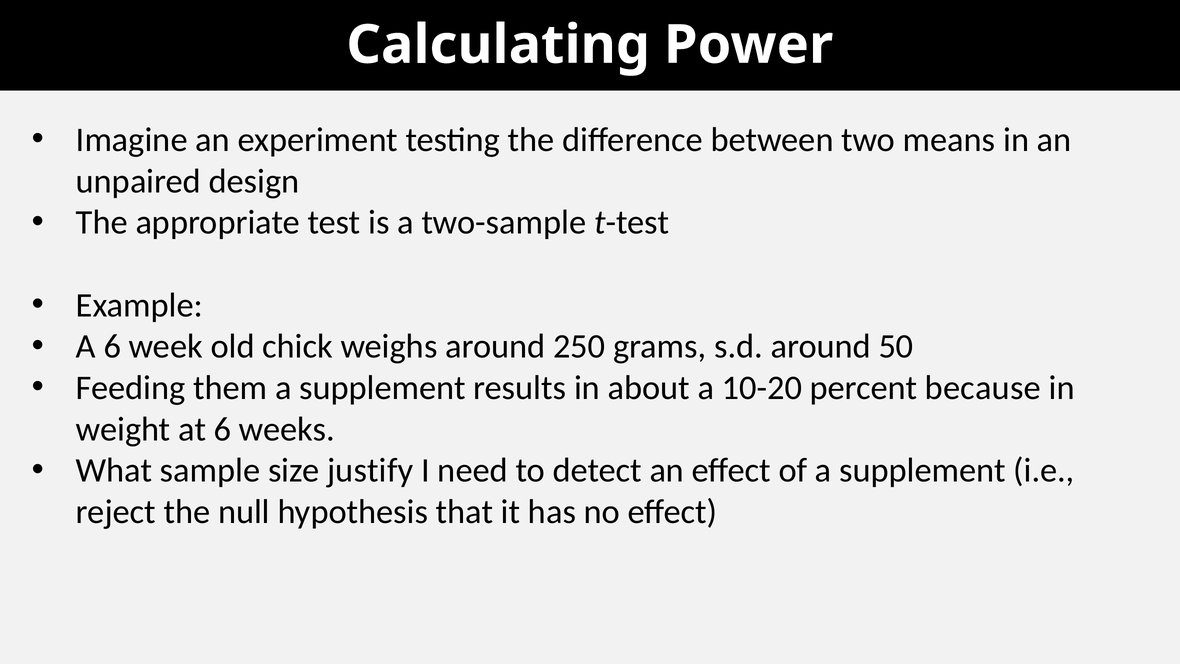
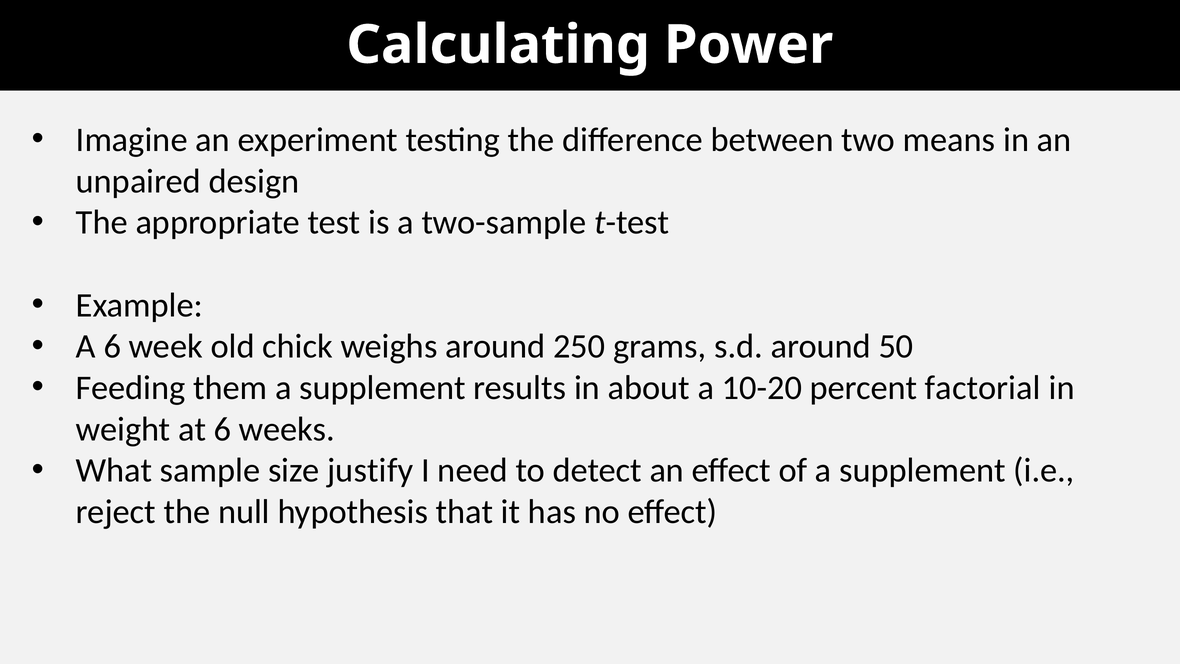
because: because -> factorial (983, 388)
